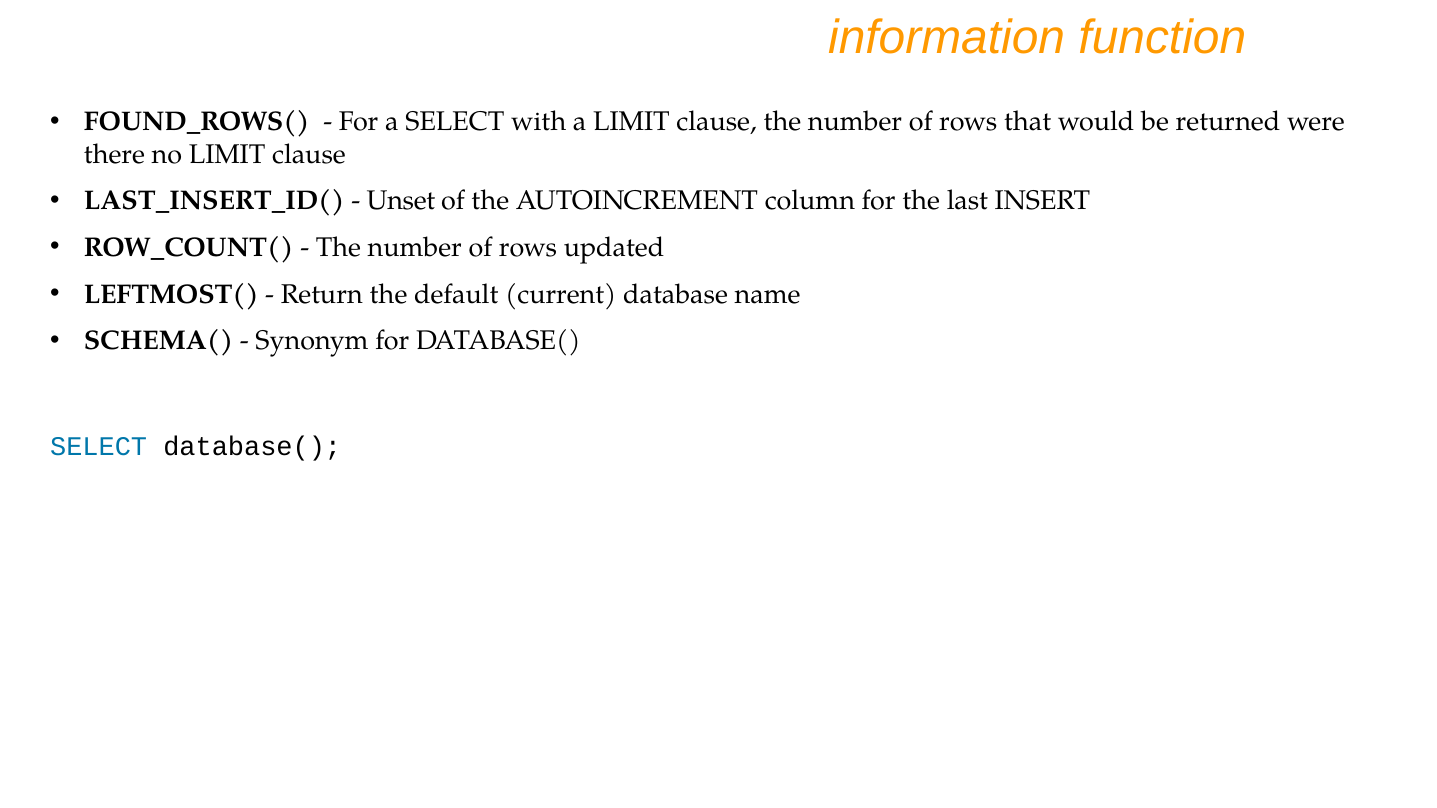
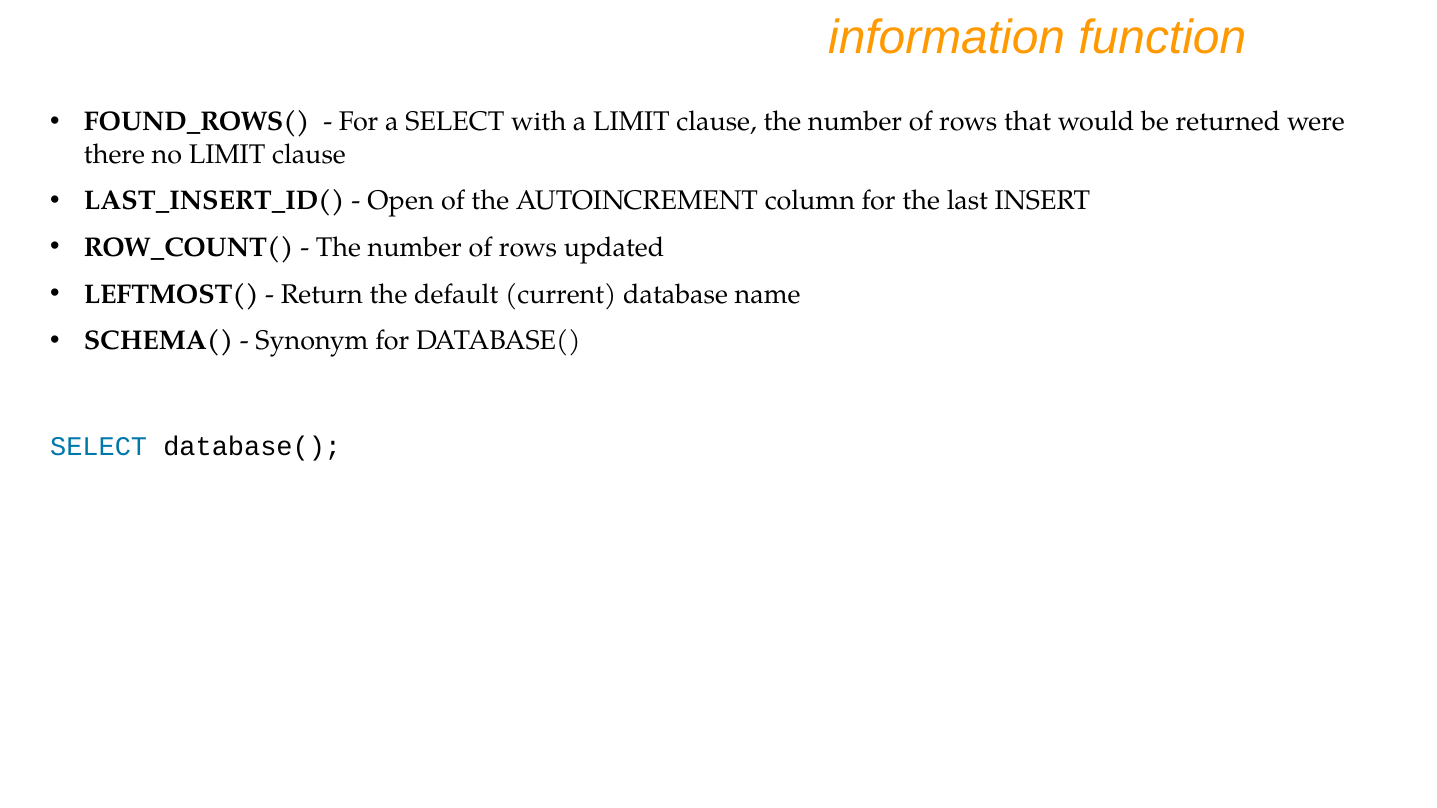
Unset: Unset -> Open (401, 201)
